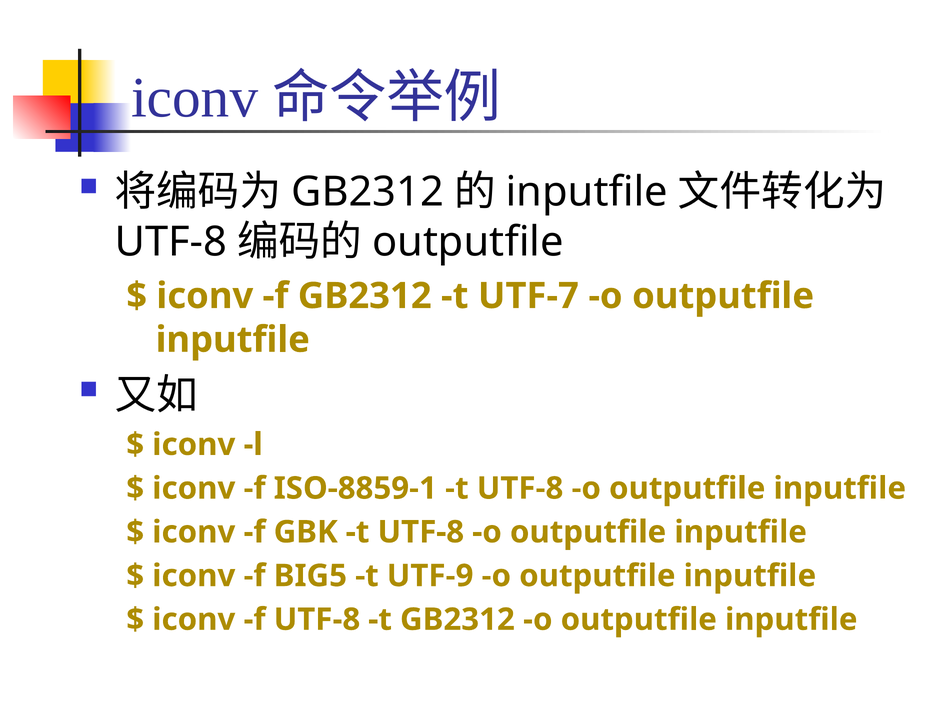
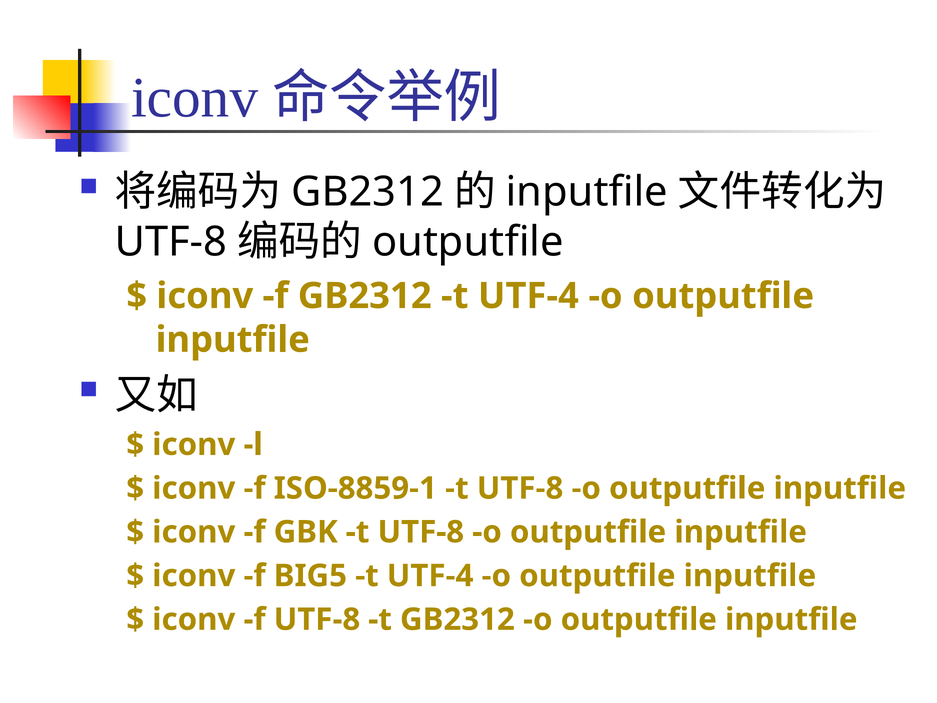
GB2312 t UTF-7: UTF-7 -> UTF-4 (528, 296)
BIG5 t UTF-9: UTF-9 -> UTF-4 (430, 576)
